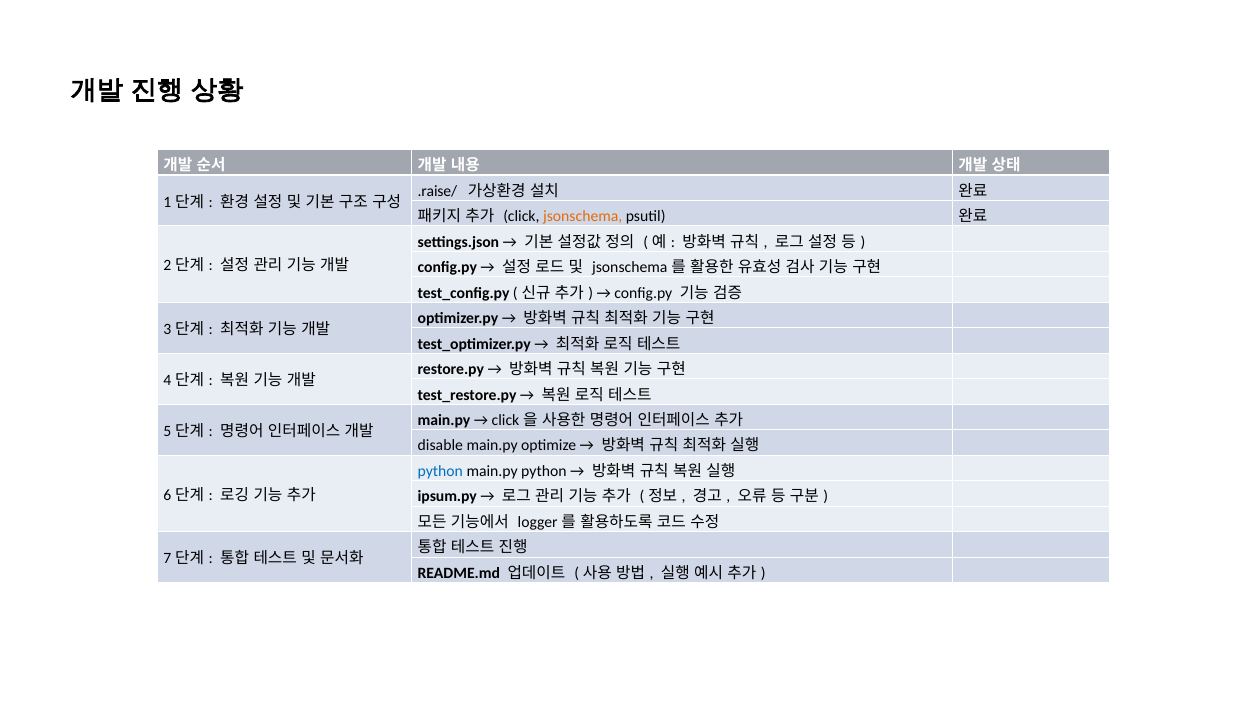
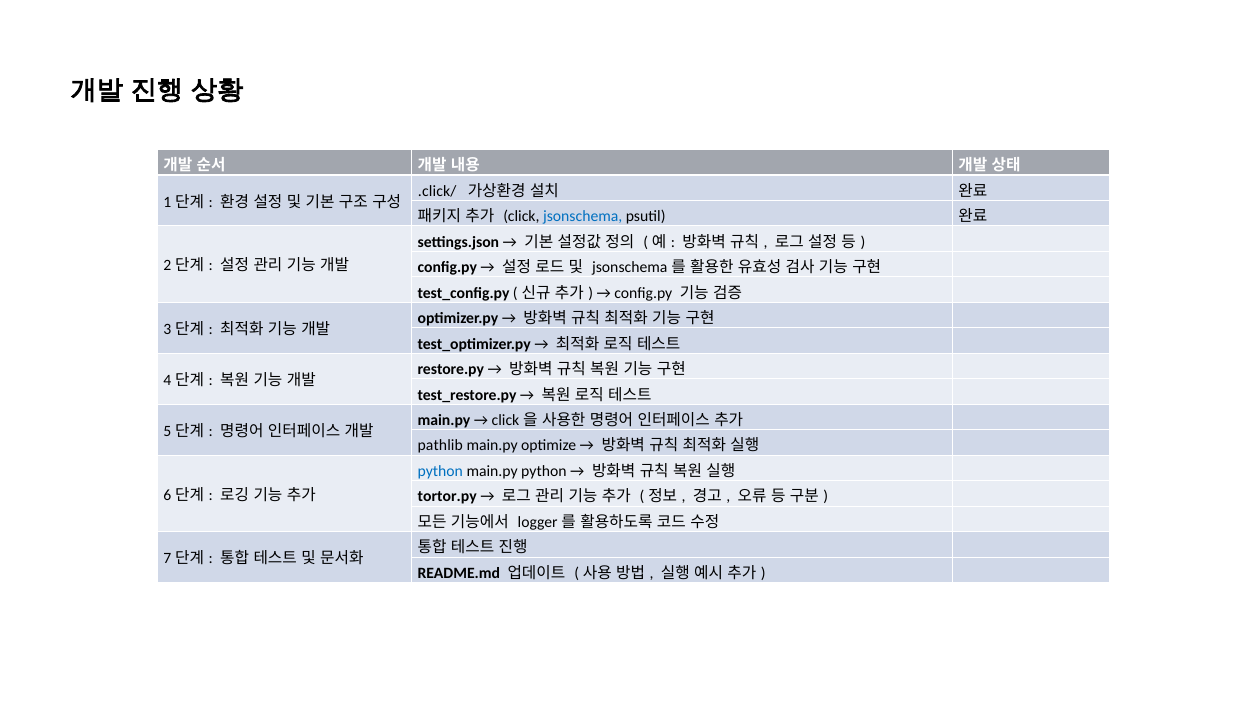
.raise/: .raise/ -> .click/ (437, 191)
jsonschema colour: orange -> blue (583, 216)
disable: disable -> pathlib (440, 446)
ipsum.py: ipsum.py -> tortor.py (447, 497)
